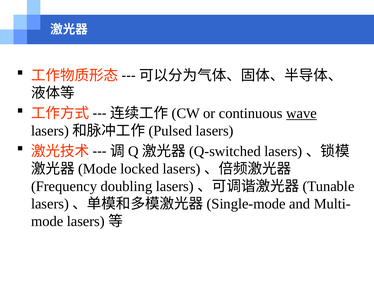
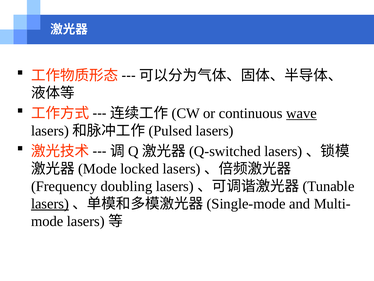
lasers underline: none -> present (50, 203)
